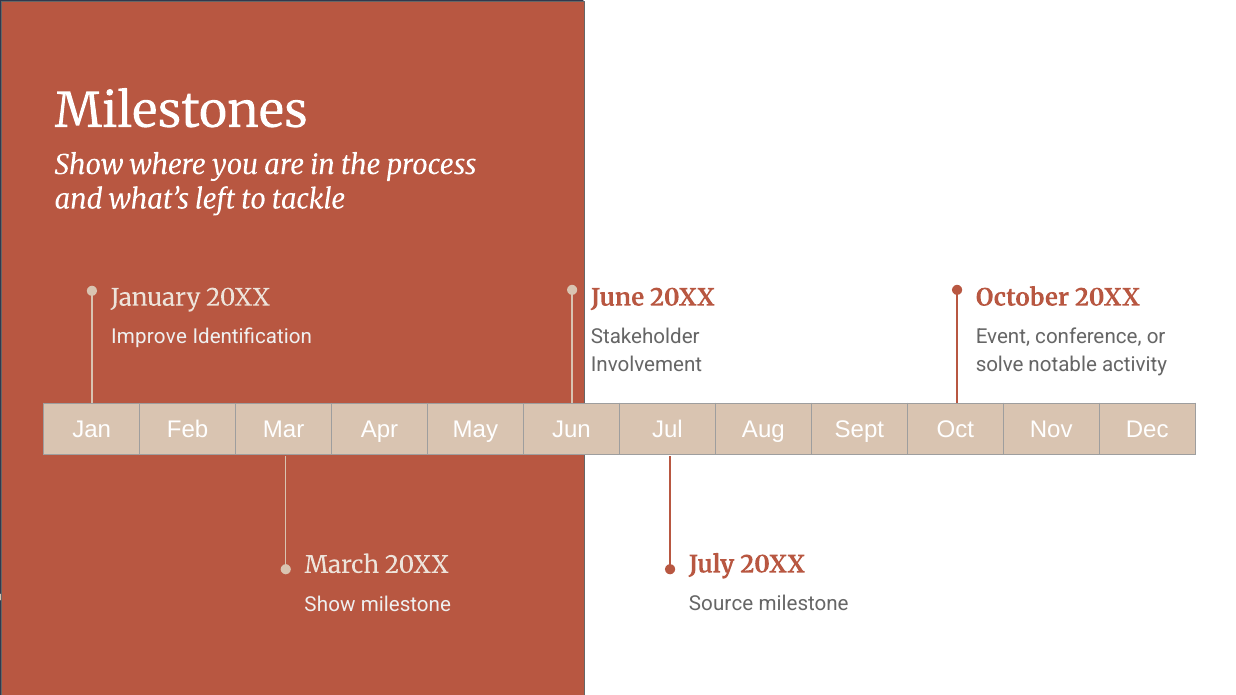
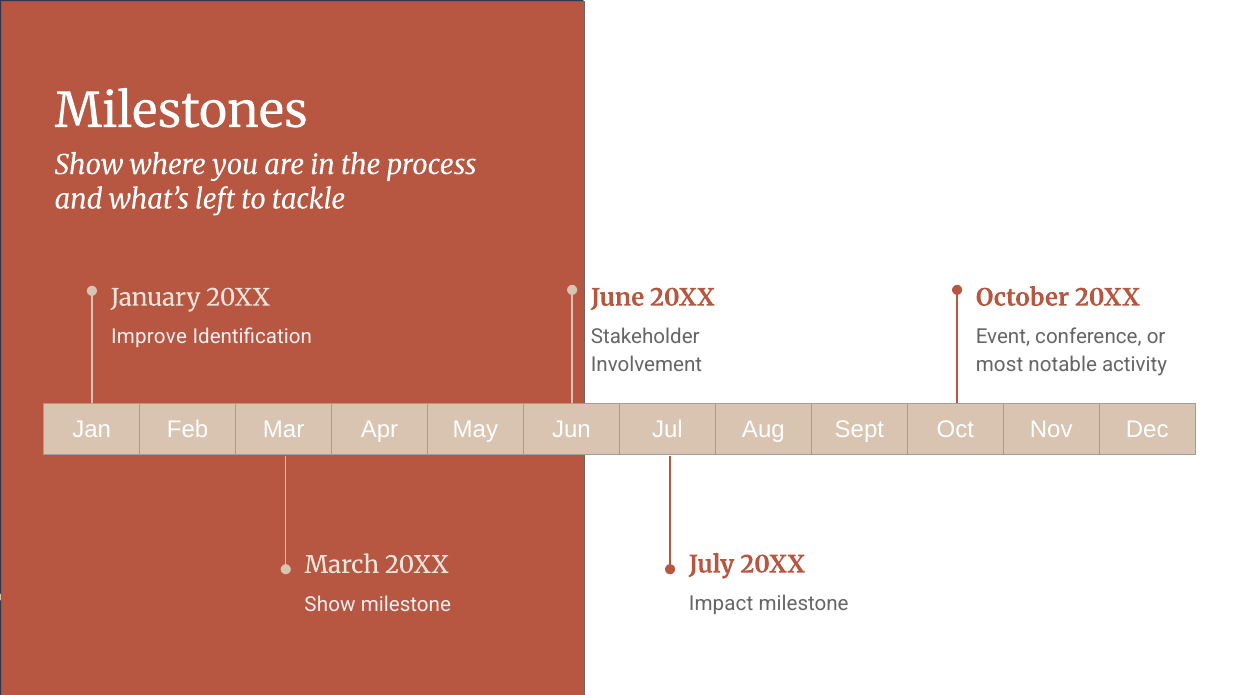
solve: solve -> most (1000, 365)
Source: Source -> Impact (721, 604)
